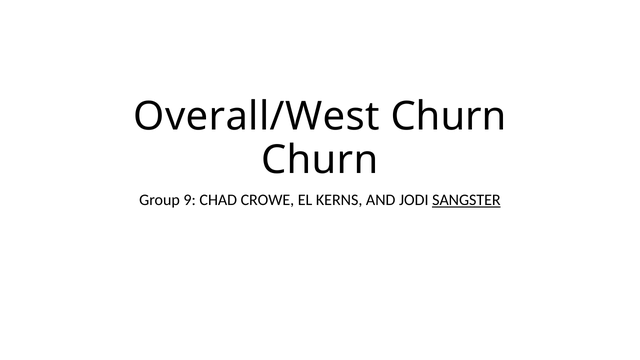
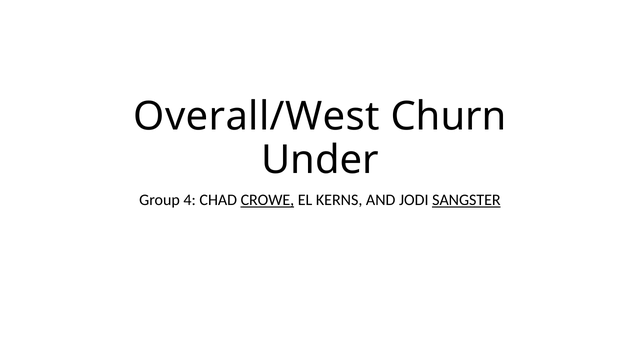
Churn: Churn -> Under (320, 160)
9: 9 -> 4 (190, 200)
CROWE underline: none -> present (267, 200)
